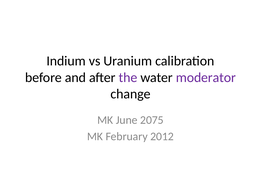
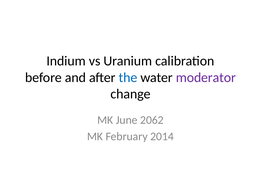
the colour: purple -> blue (128, 77)
2075: 2075 -> 2062 (152, 120)
2012: 2012 -> 2014 (162, 136)
